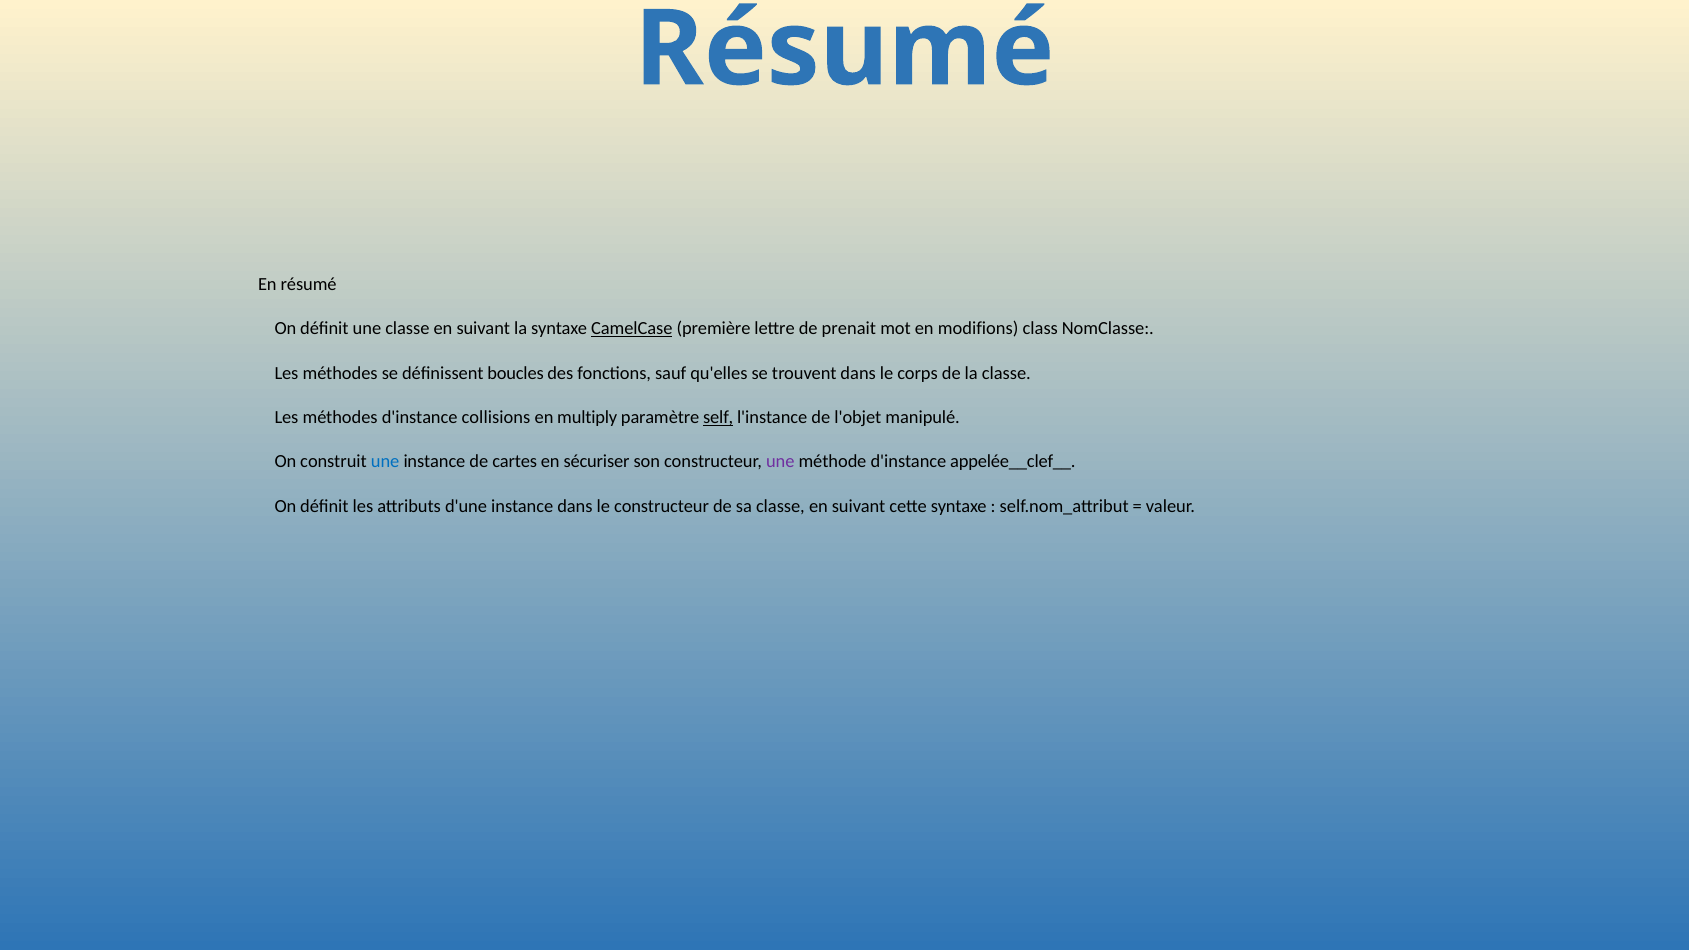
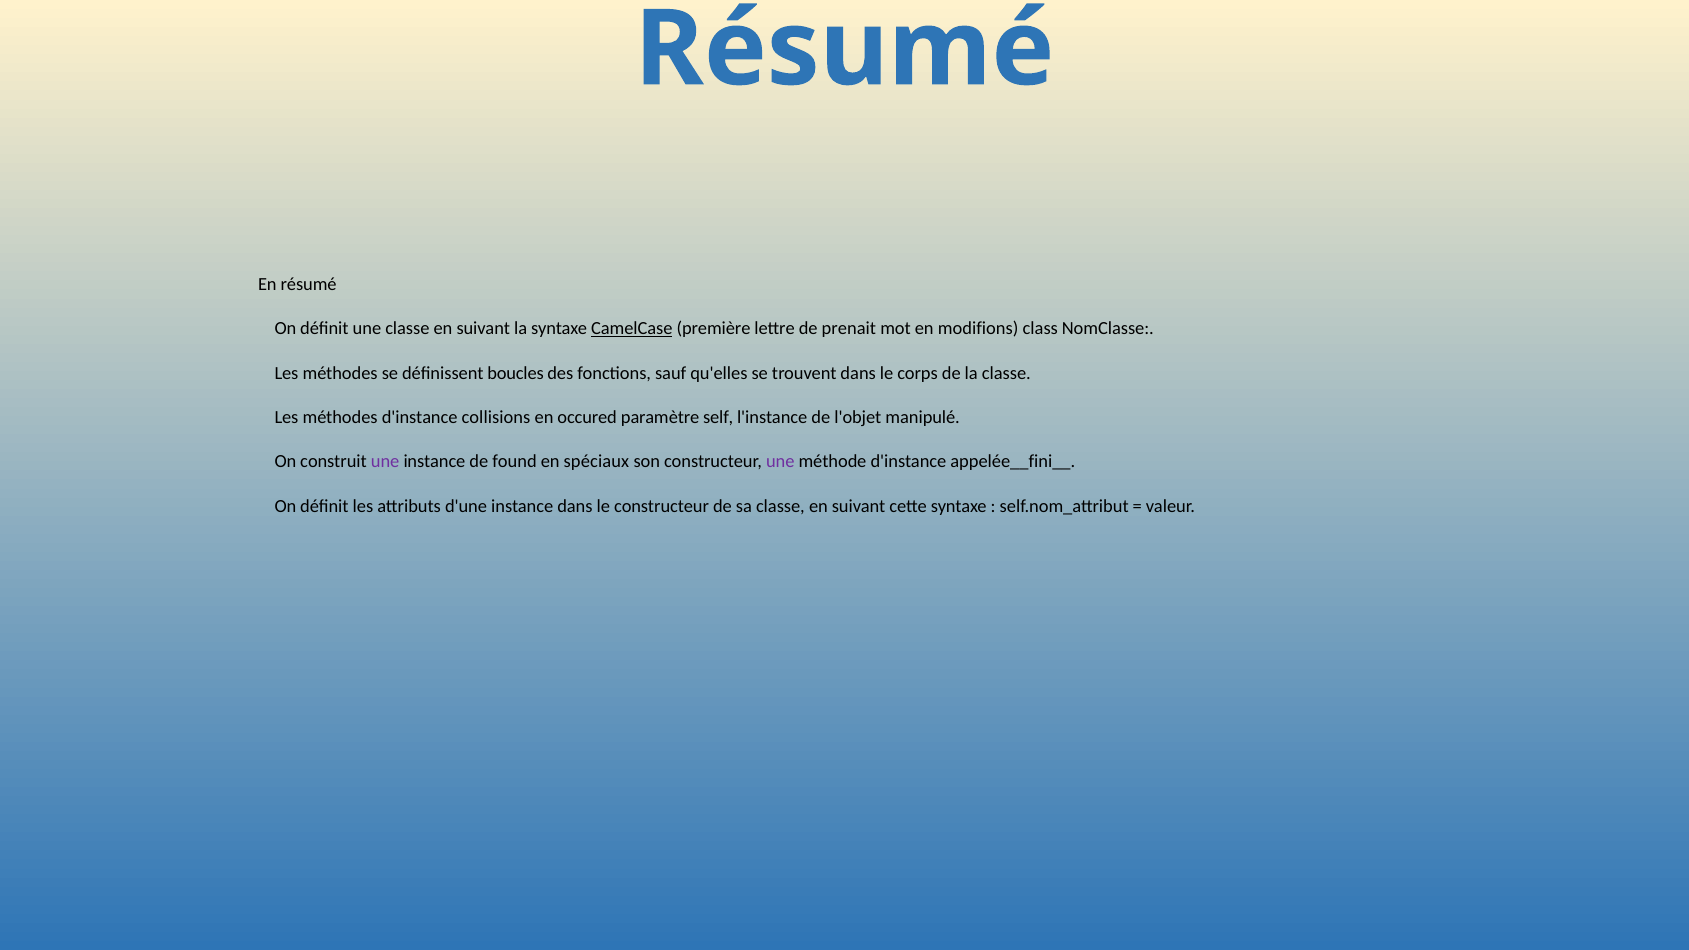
multiply: multiply -> occured (587, 417)
self underline: present -> none (718, 417)
une colour: blue -> purple (385, 462)
cartes: cartes -> found (515, 462)
sécuriser: sécuriser -> spéciaux (596, 462)
appelée__clef__: appelée__clef__ -> appelée__fini__ (1013, 462)
